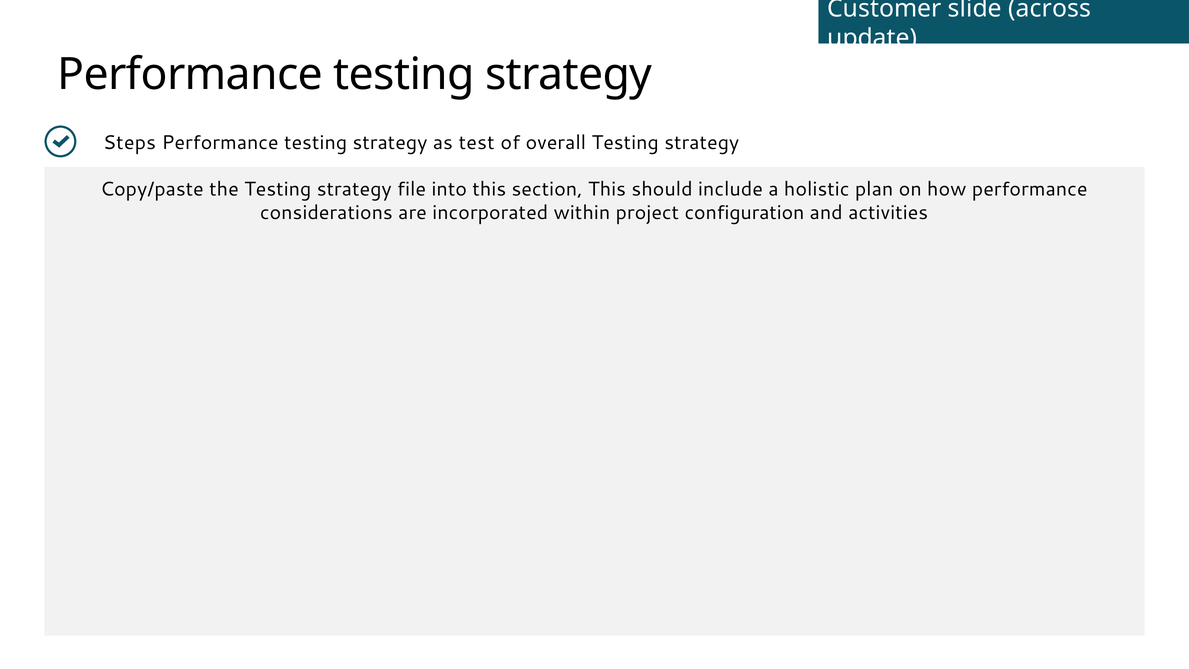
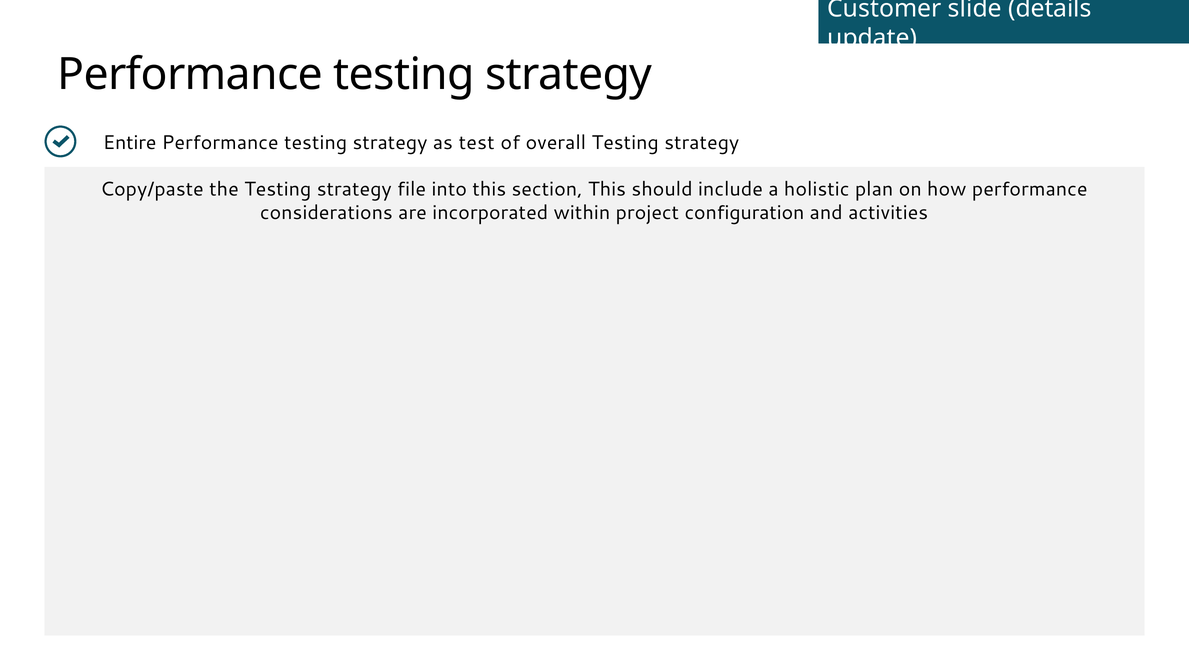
across: across -> details (1050, 8)
Steps: Steps -> Entire (130, 143)
